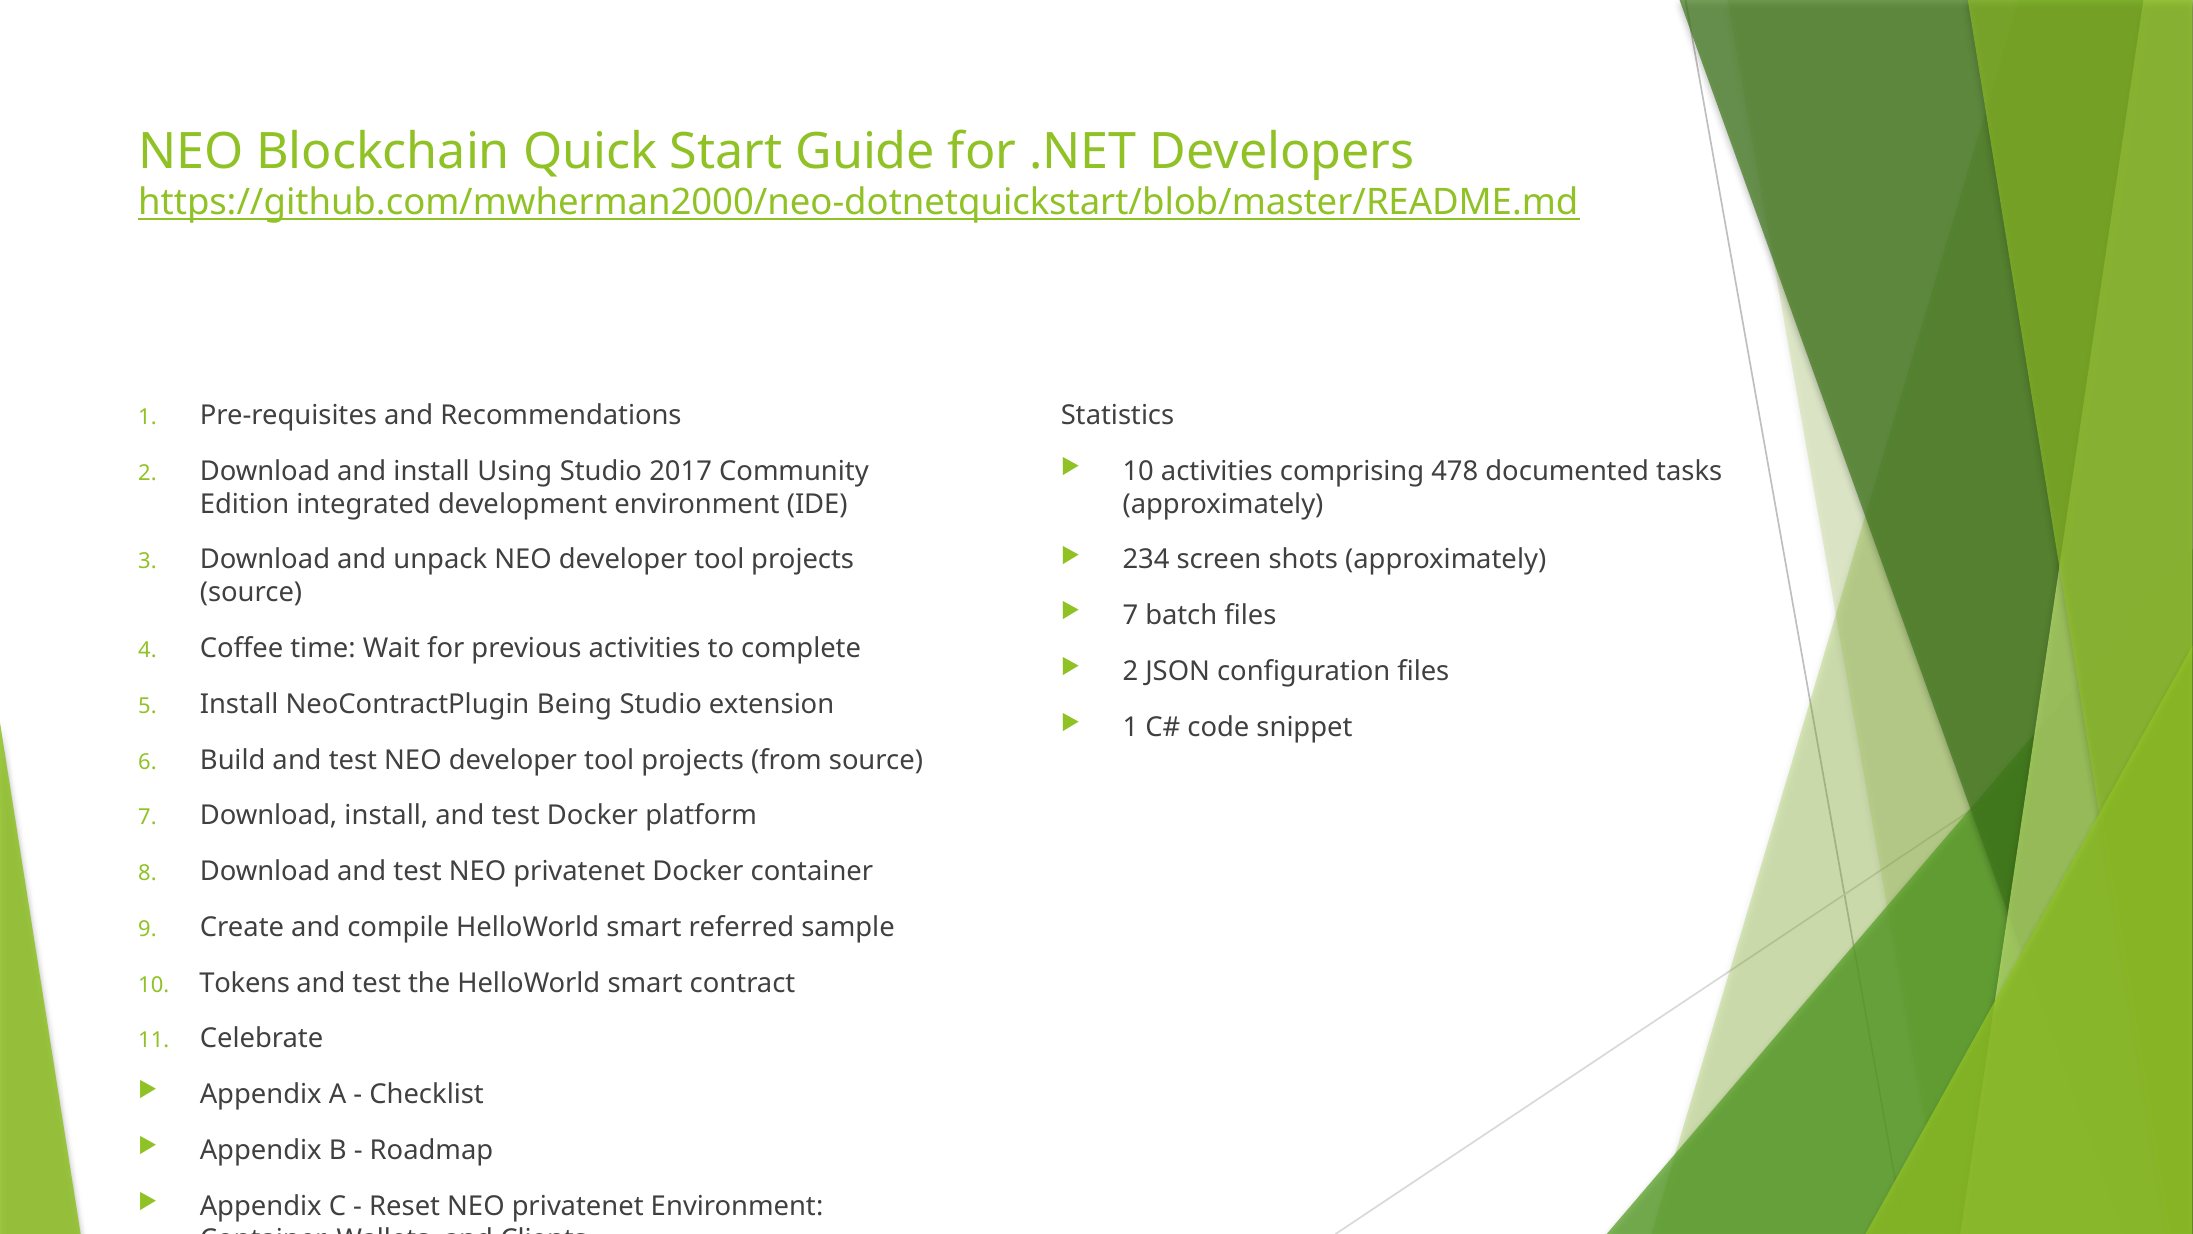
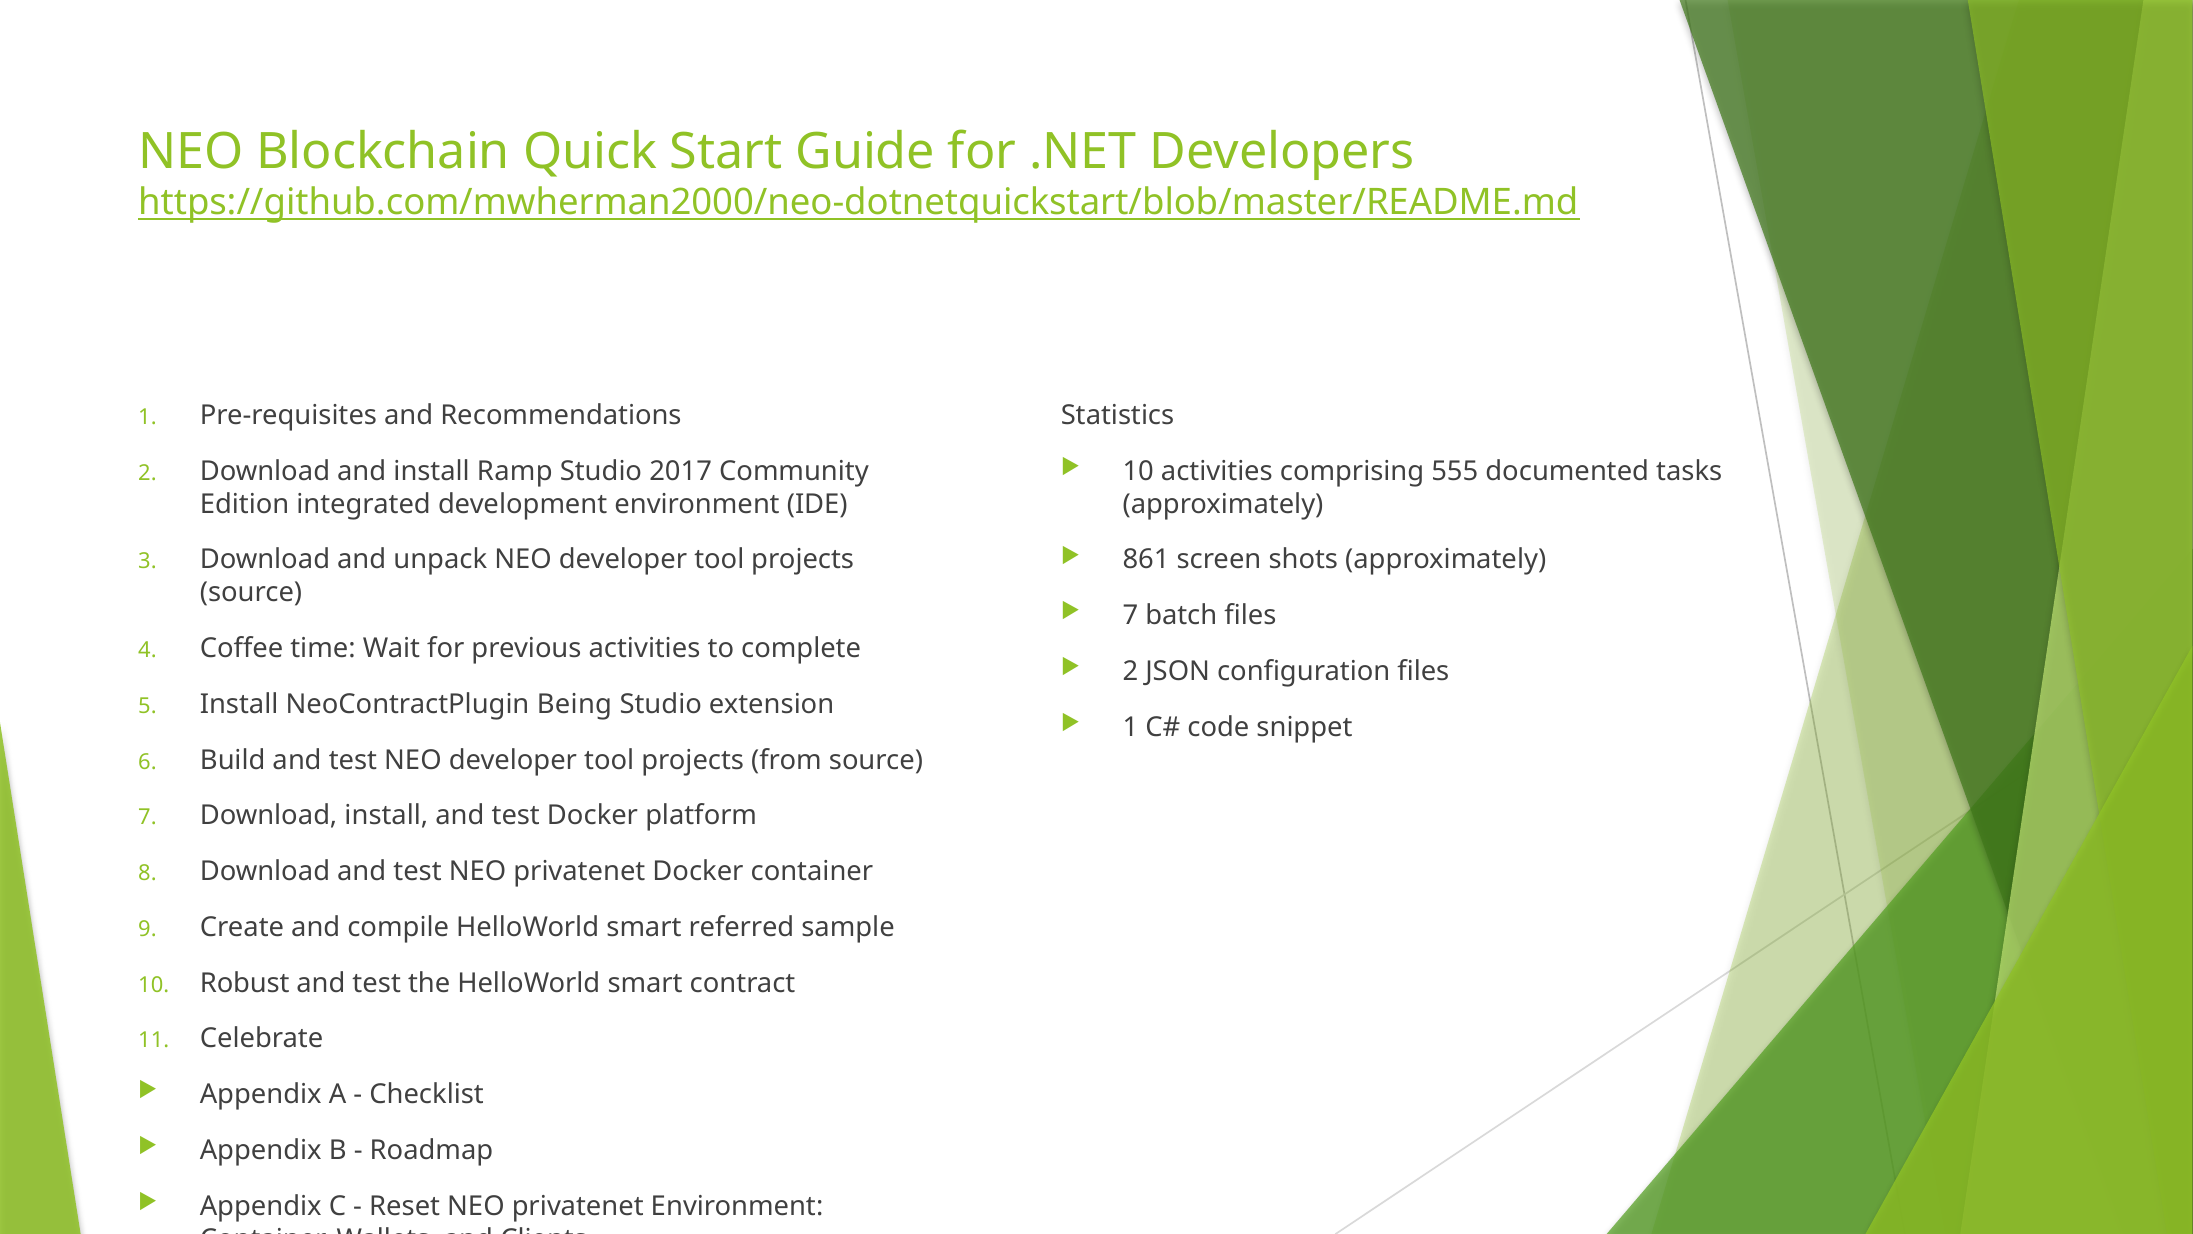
478: 478 -> 555 (1455, 471)
Using: Using -> Ramp (515, 471)
234: 234 -> 861 (1146, 560)
Tokens: Tokens -> Robust (245, 983)
